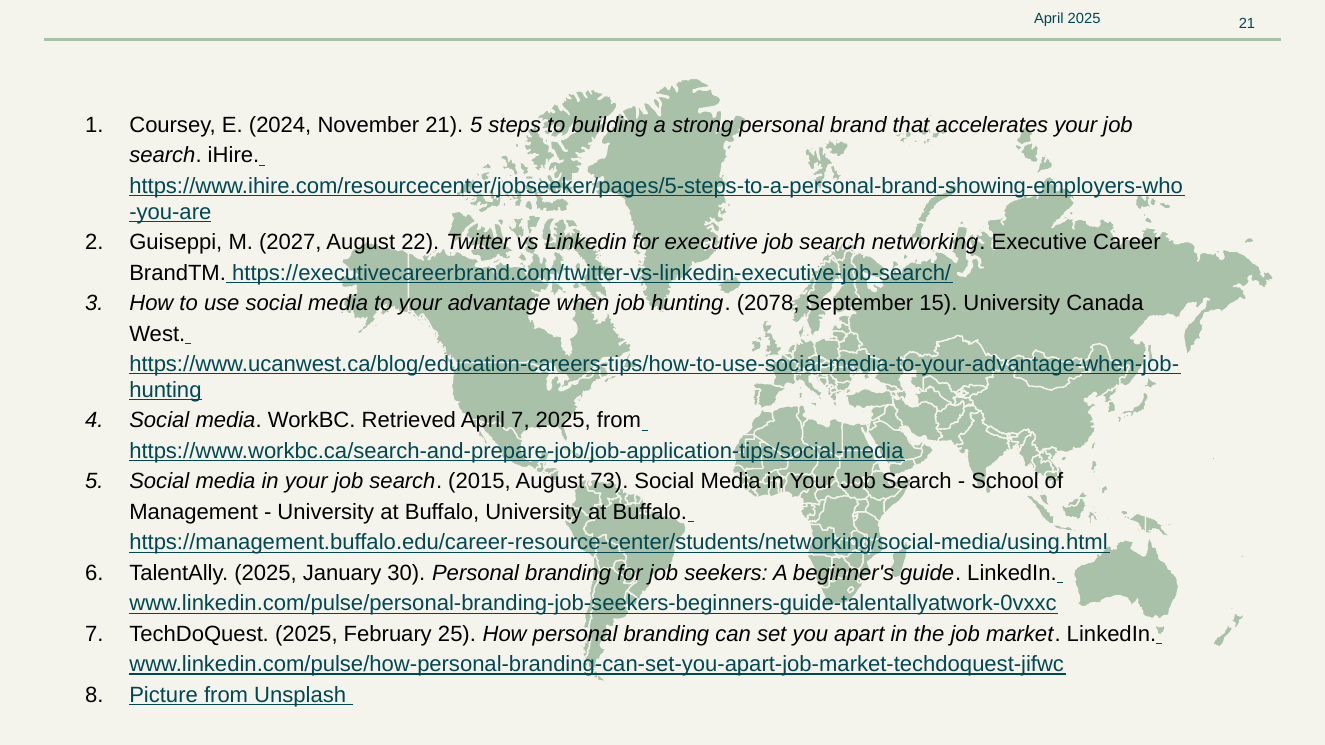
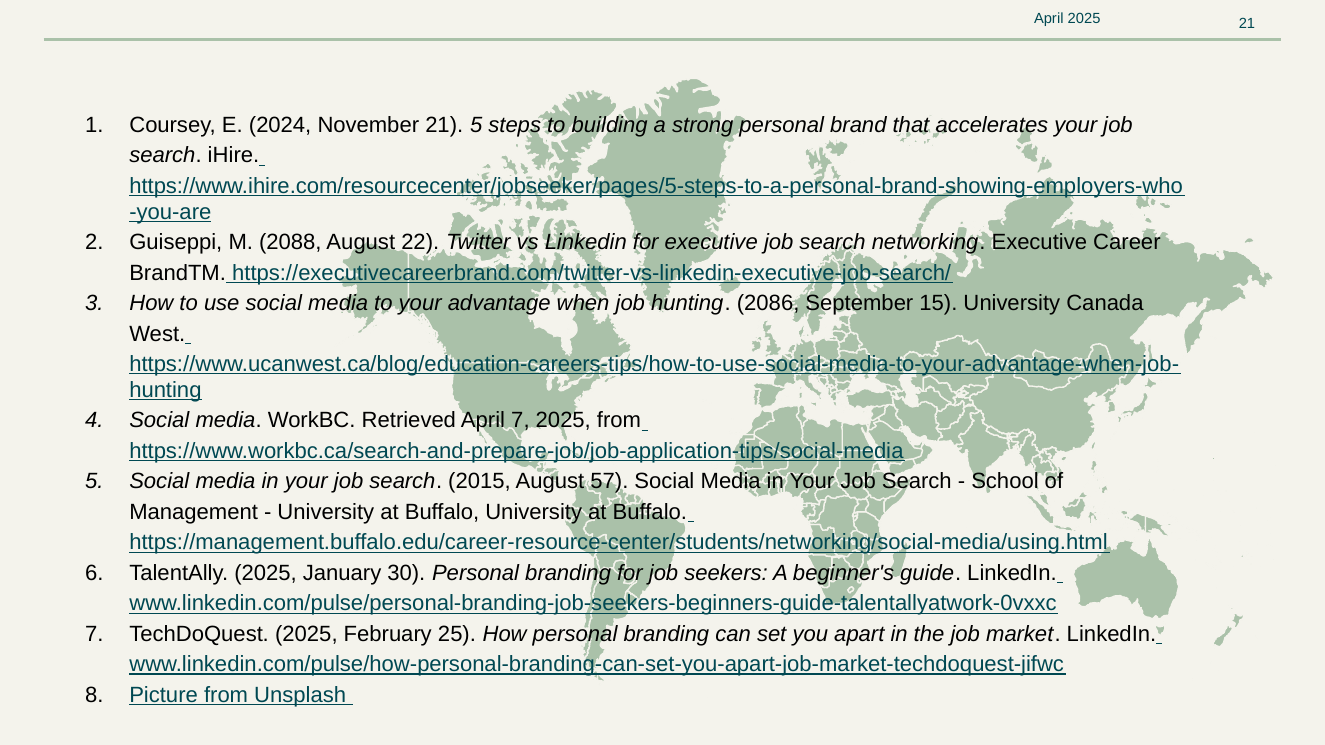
2027: 2027 -> 2088 (290, 243)
2078: 2078 -> 2086 (768, 303)
73: 73 -> 57 (609, 482)
